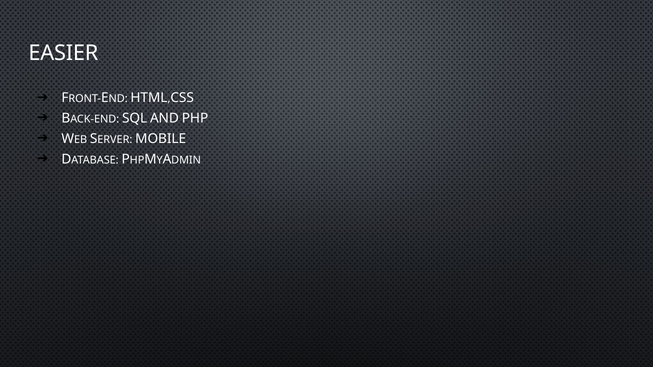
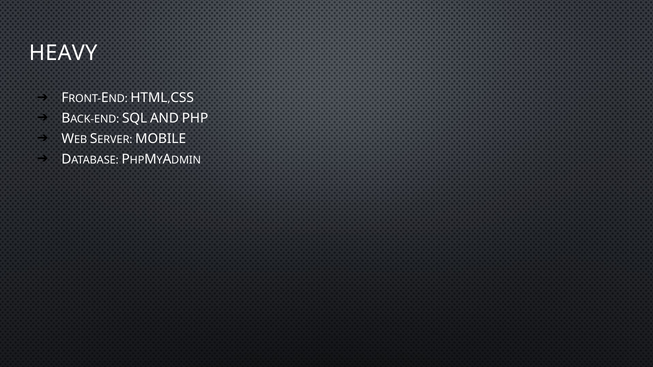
EASIER: EASIER -> HEAVY (63, 53)
